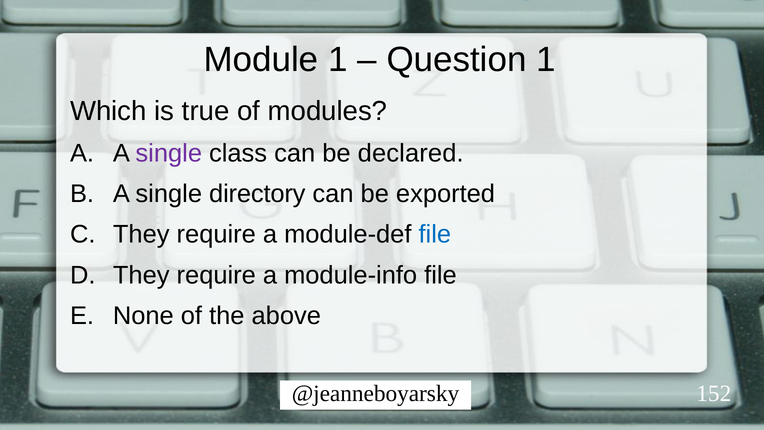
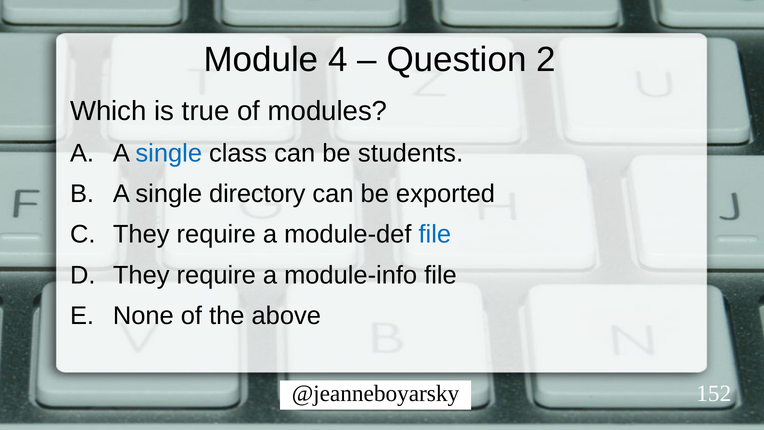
Module 1: 1 -> 4 (338, 60)
Question 1: 1 -> 2 (546, 60)
single colour: purple -> blue (169, 153)
declared: declared -> students (411, 153)
